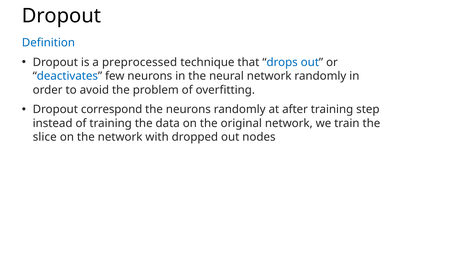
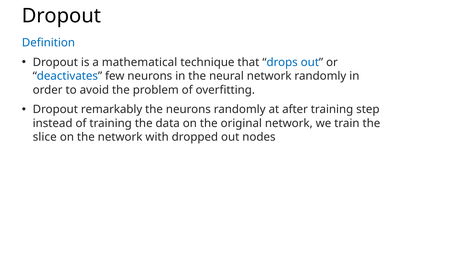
preprocessed: preprocessed -> mathematical (140, 62)
correspond: correspond -> remarkably (112, 110)
